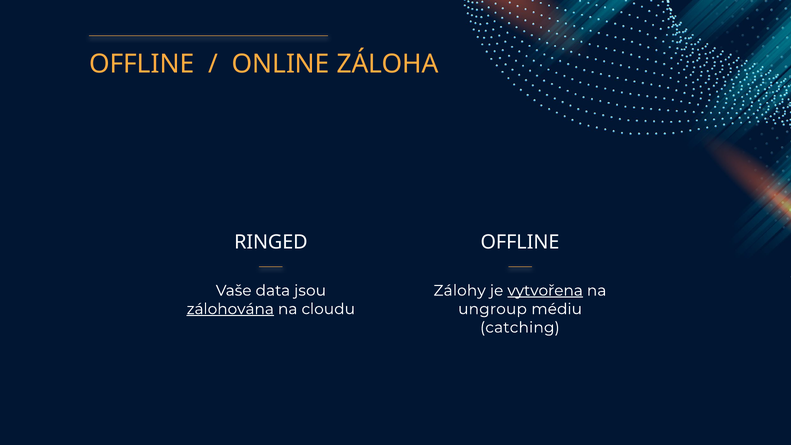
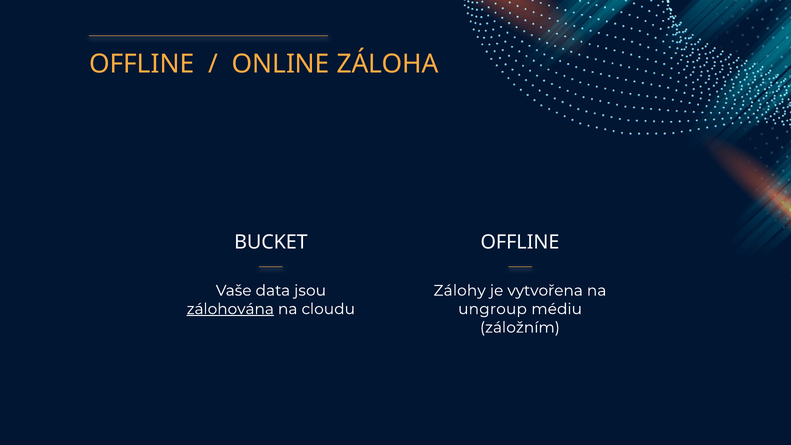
RINGED: RINGED -> BUCKET (271, 242)
vytvořena underline: present -> none (545, 291)
catching: catching -> záložním (520, 327)
